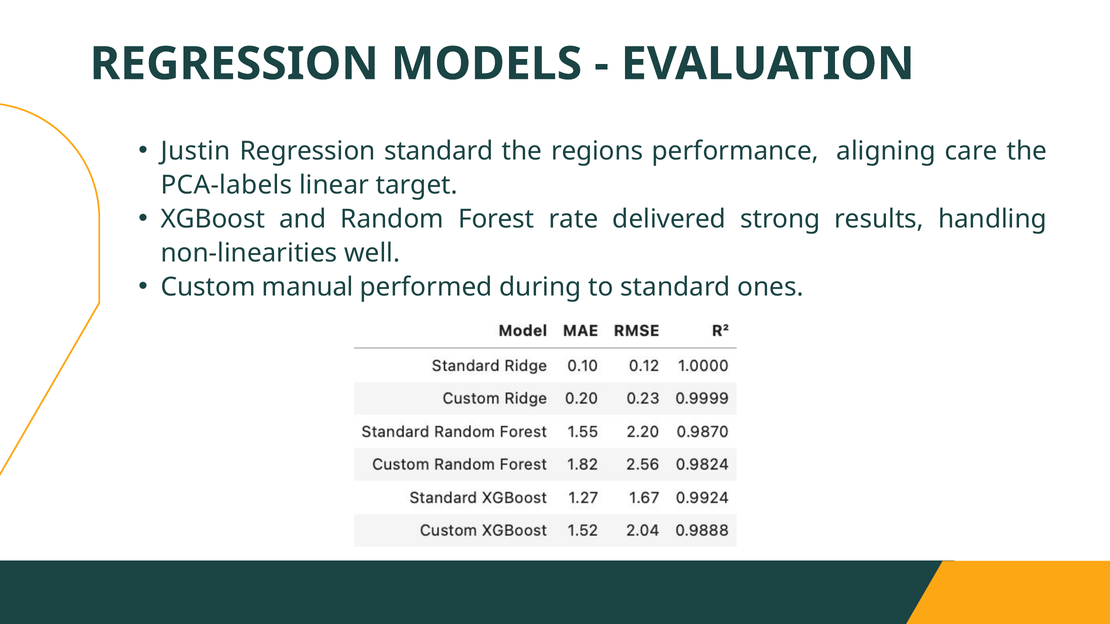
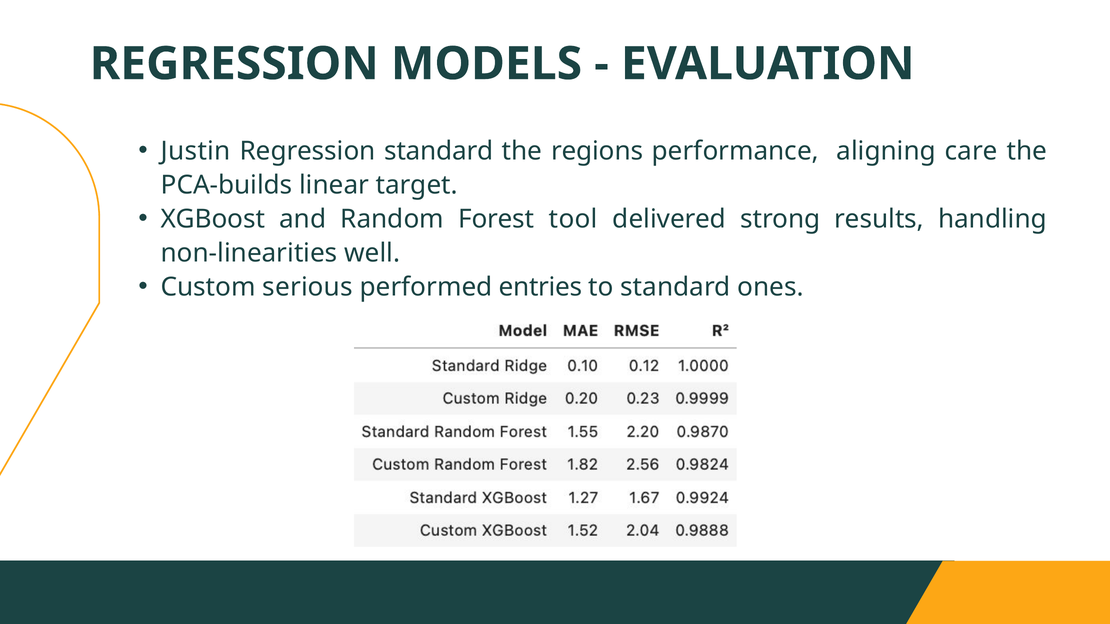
PCA-labels: PCA-labels -> PCA-builds (227, 185)
rate: rate -> tool (573, 219)
manual: manual -> serious (308, 287)
during: during -> entries (540, 287)
